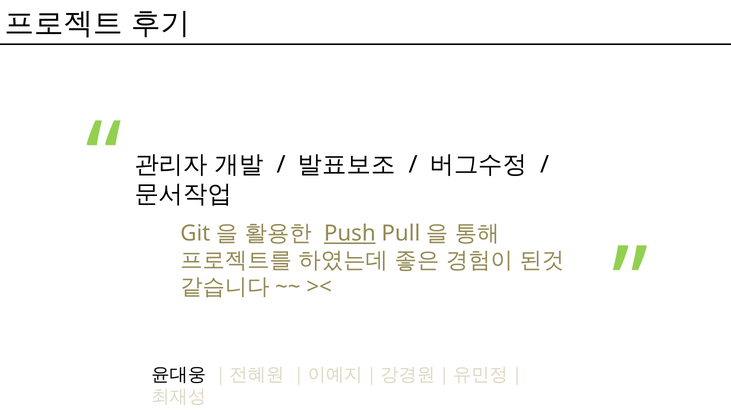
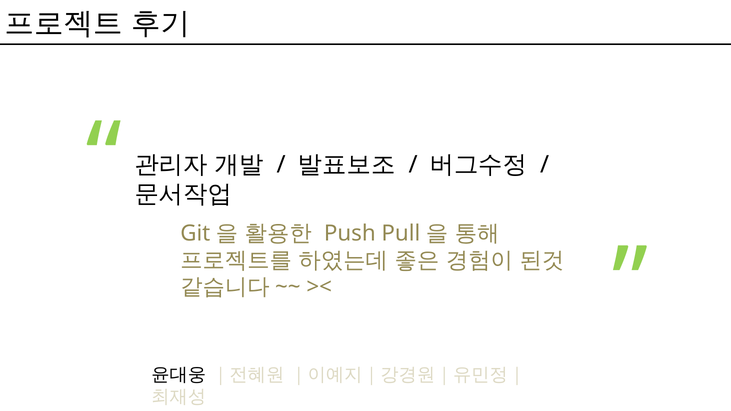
Push underline: present -> none (350, 234)
